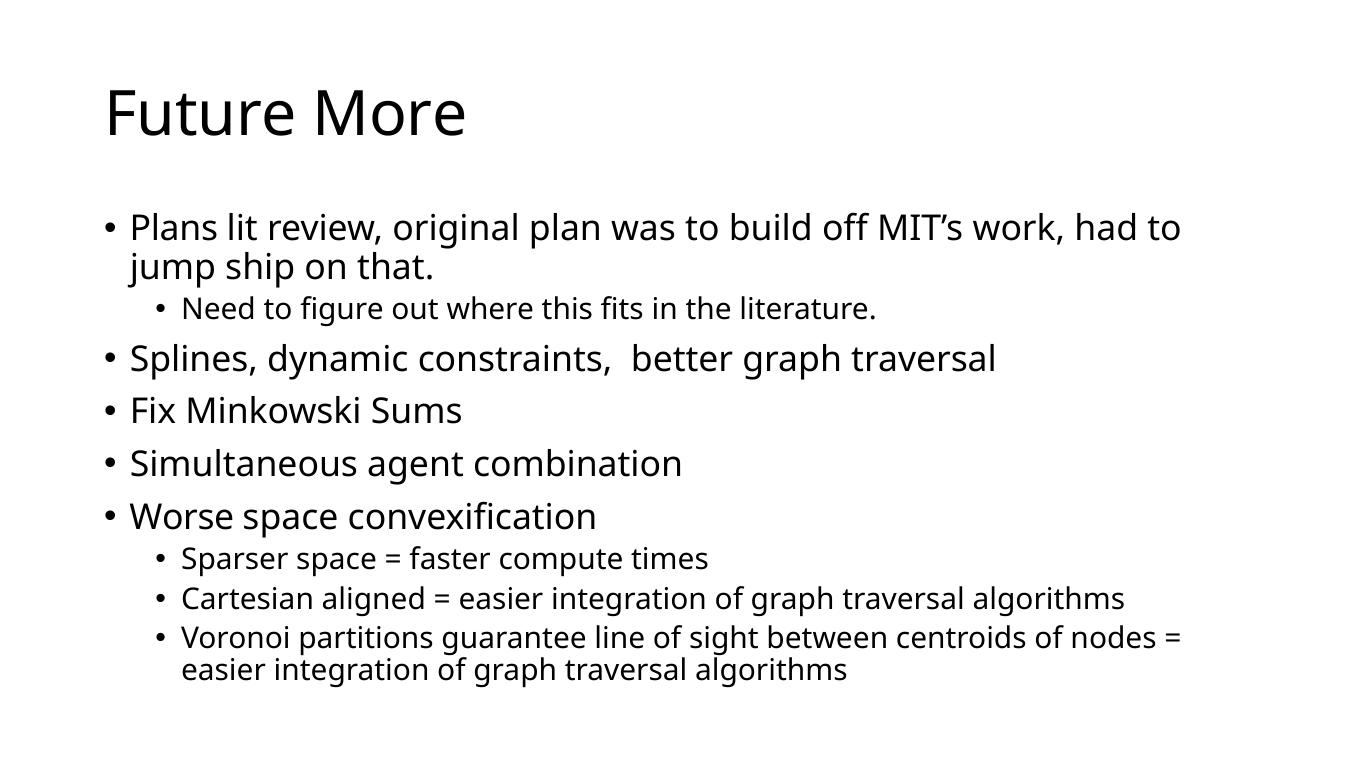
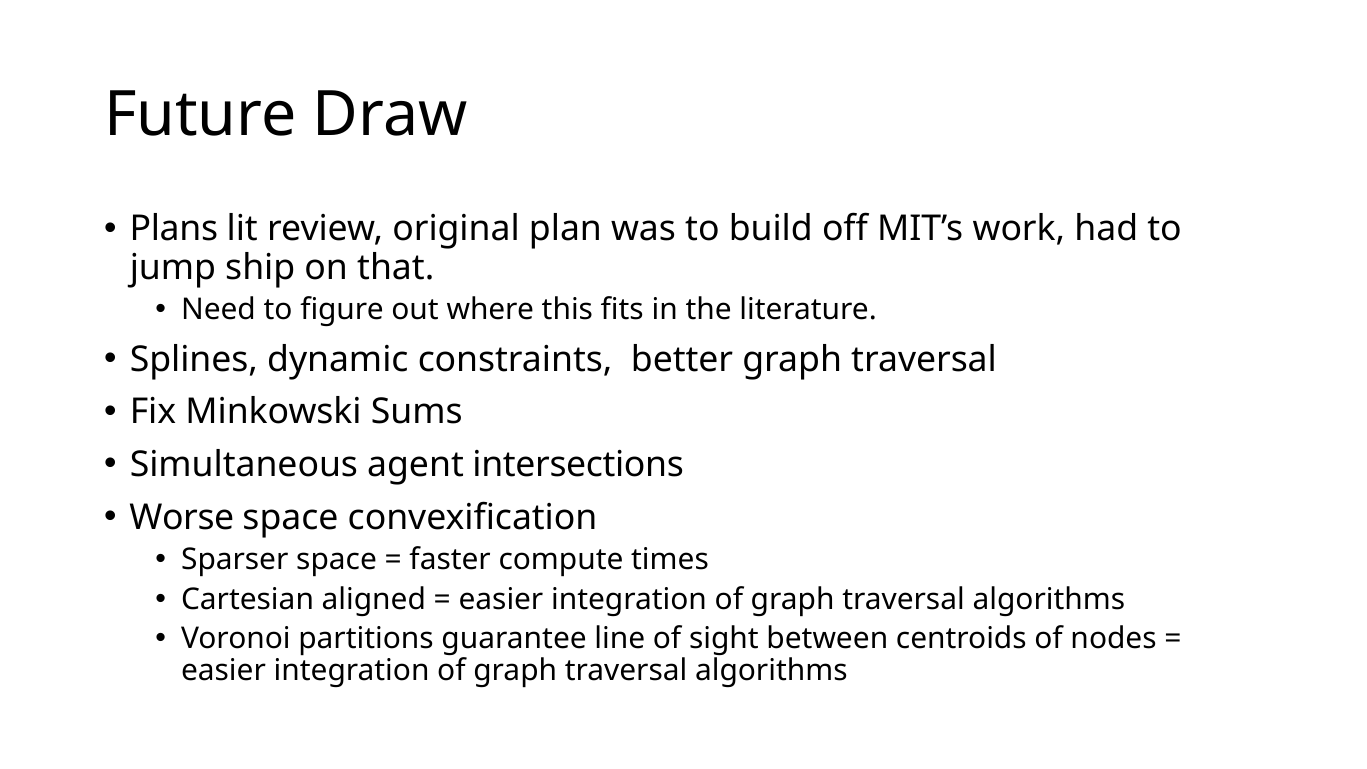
More: More -> Draw (390, 115)
combination: combination -> intersections (578, 465)
